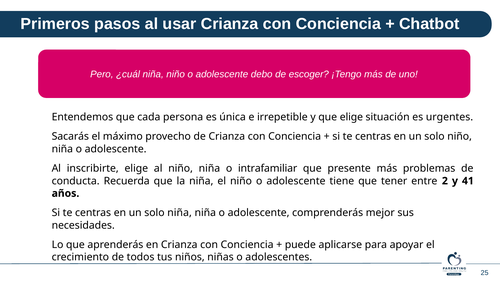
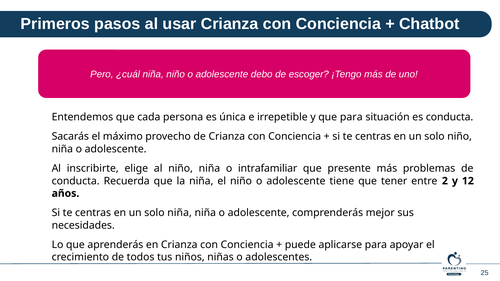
que elige: elige -> para (351, 117)
es urgentes: urgentes -> conducta (450, 117)
41: 41 -> 12 (468, 181)
